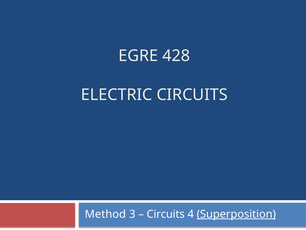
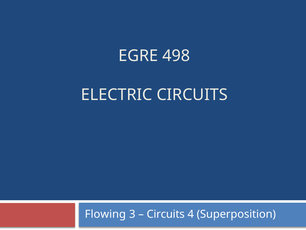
428: 428 -> 498 (176, 56)
Method: Method -> Flowing (105, 214)
Superposition underline: present -> none (236, 214)
